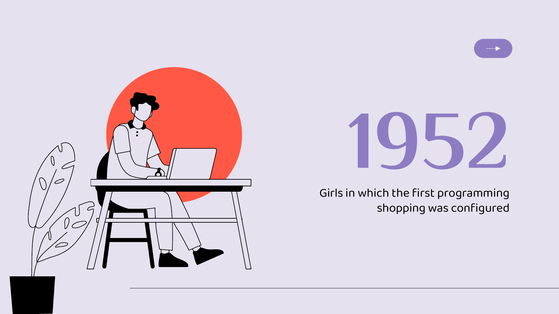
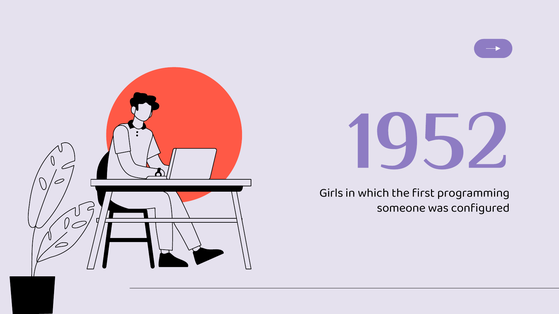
shopping: shopping -> someone (401, 208)
